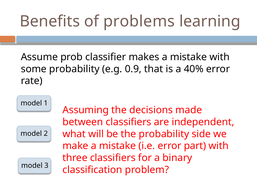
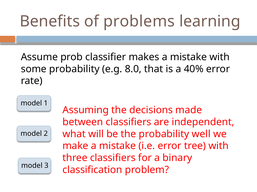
0.9: 0.9 -> 8.0 (133, 69)
side: side -> well (201, 134)
part: part -> tree (195, 146)
